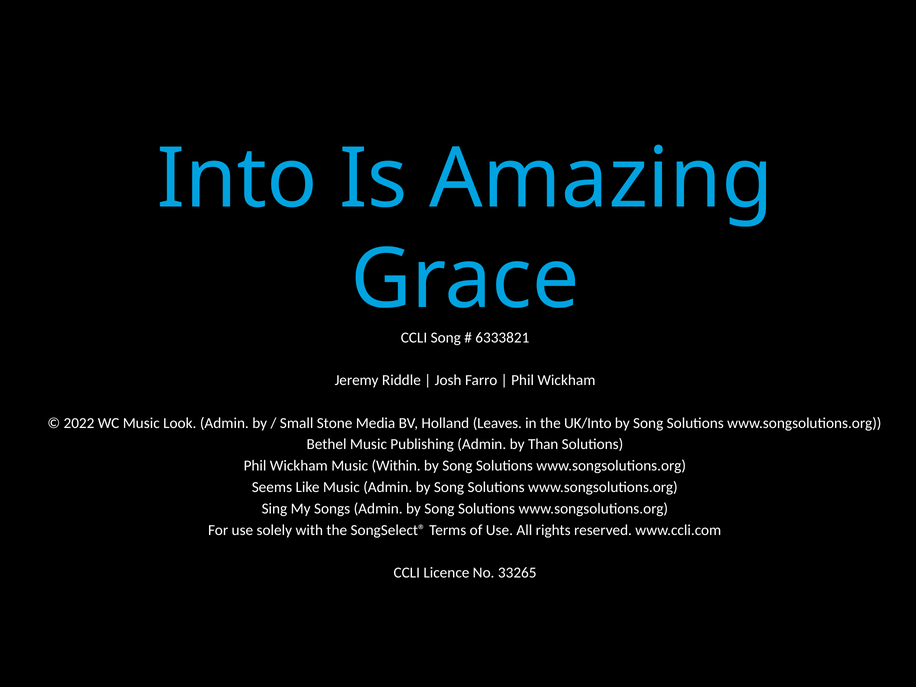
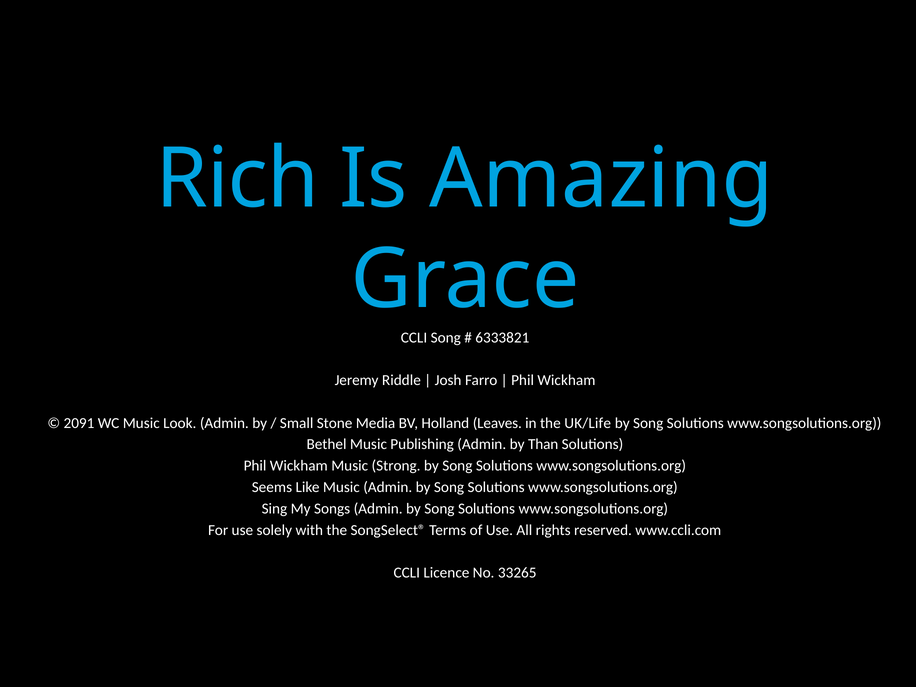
Into: Into -> Rich (237, 179)
2022: 2022 -> 2091 (79, 423)
UK/Into: UK/Into -> UK/Life (588, 423)
Within: Within -> Strong (396, 466)
